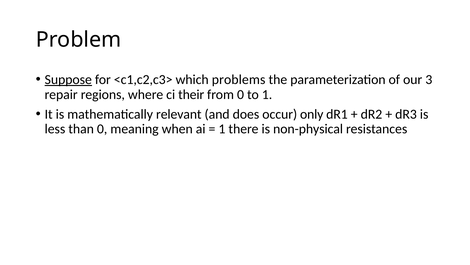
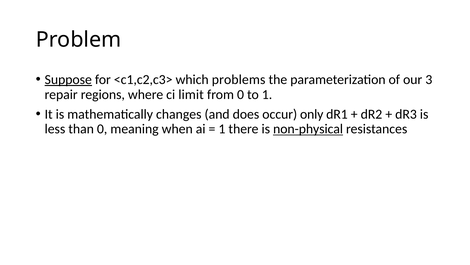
their: their -> limit (191, 94)
relevant: relevant -> changes (179, 114)
non-physical underline: none -> present (308, 129)
